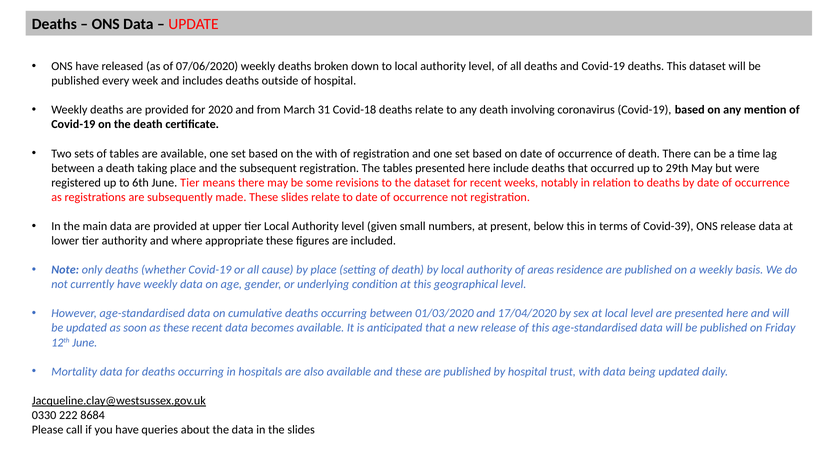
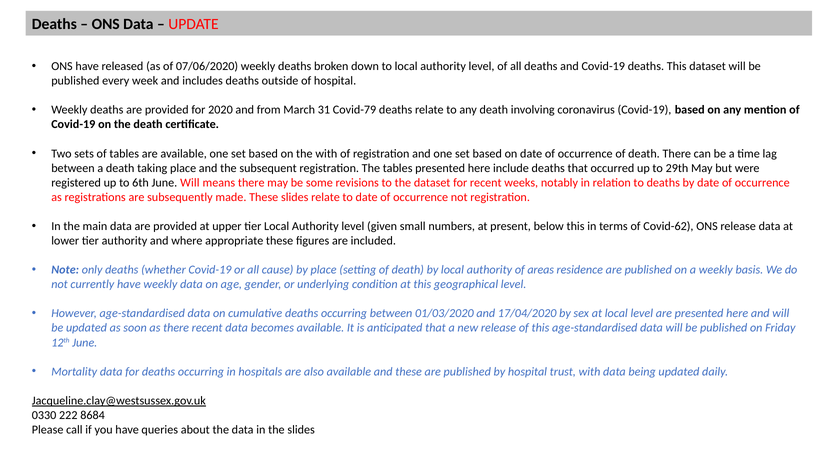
Covid-18: Covid-18 -> Covid-79 (355, 110)
June Tier: Tier -> Will (190, 183)
Covid-39: Covid-39 -> Covid-62 (668, 226)
as these: these -> there (176, 328)
